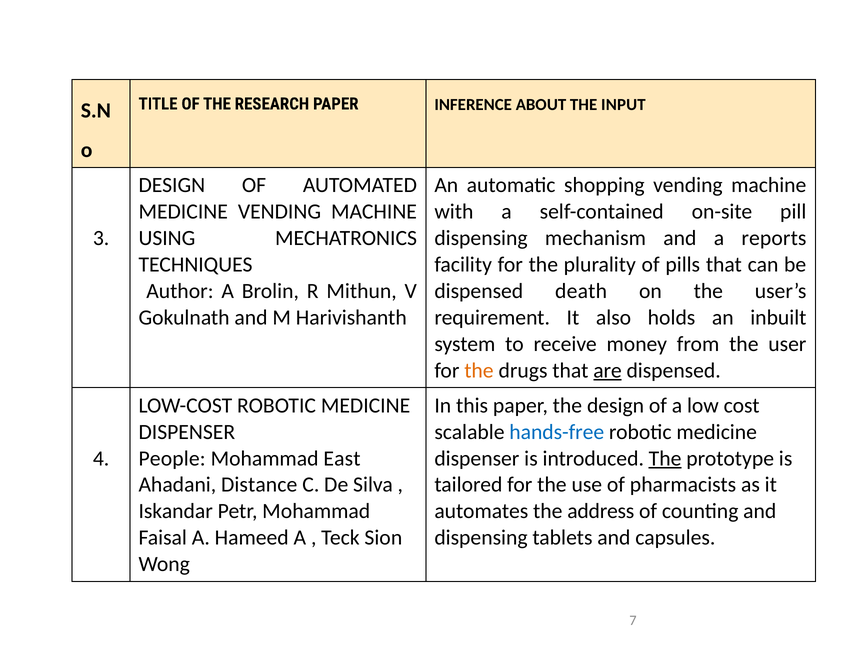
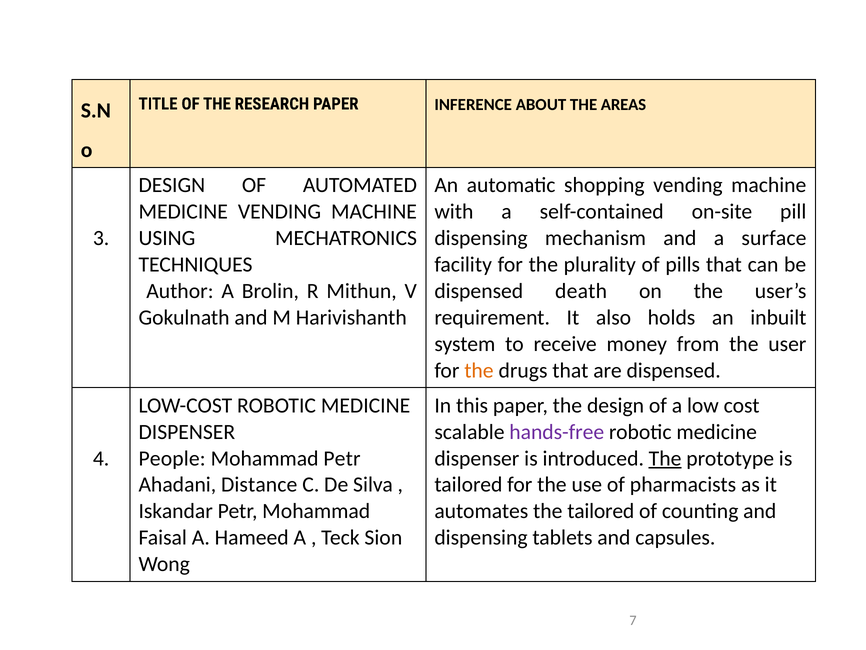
INPUT: INPUT -> AREAS (624, 104)
reports: reports -> surface (774, 238)
are underline: present -> none (607, 370)
hands-free colour: blue -> purple (557, 432)
Mohammad East: East -> Petr (342, 458)
the address: address -> tailored (601, 511)
